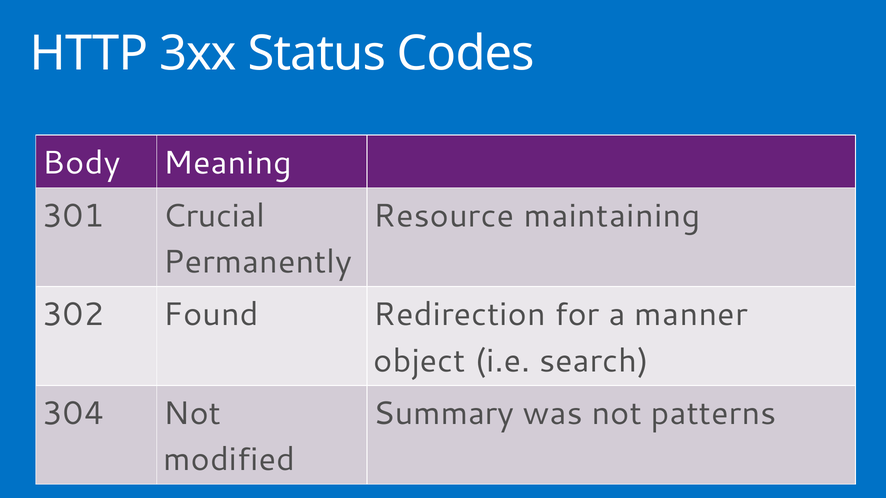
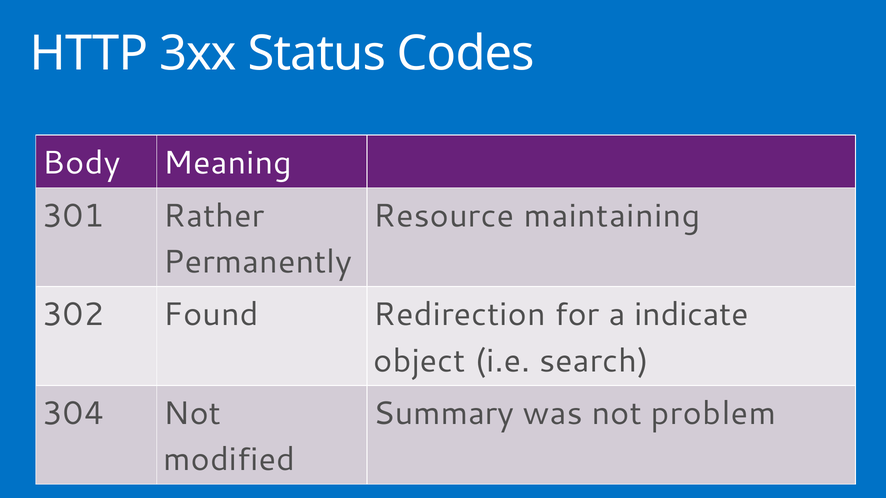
Crucial: Crucial -> Rather (214, 216)
manner: manner -> indicate (692, 315)
patterns: patterns -> problem (714, 414)
